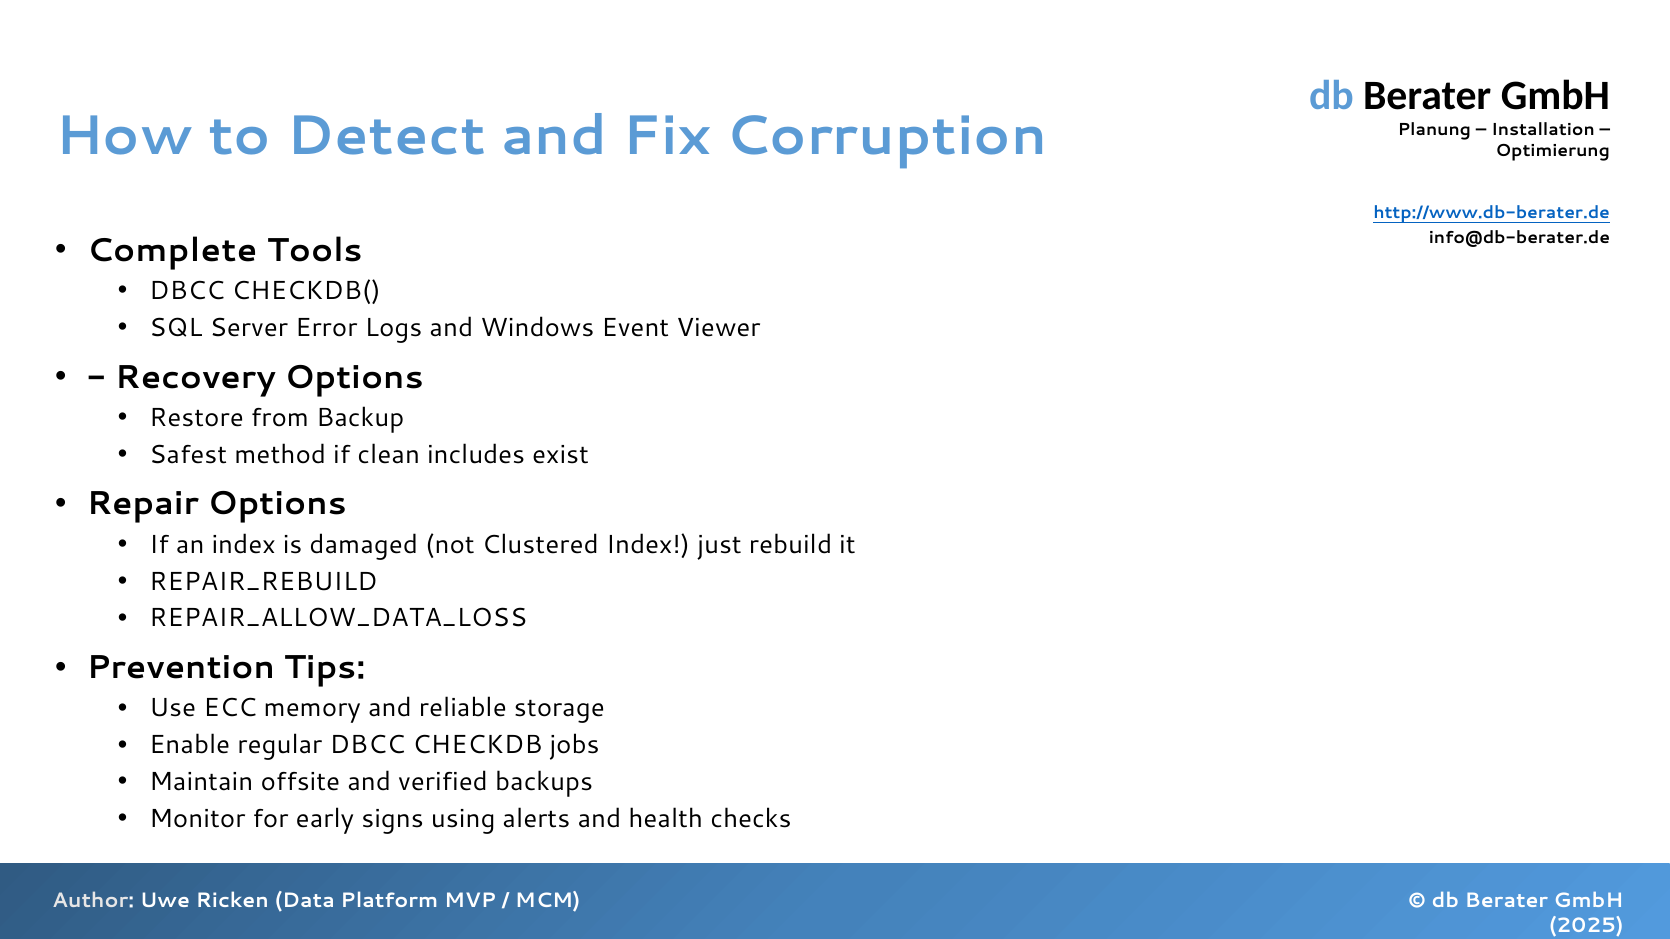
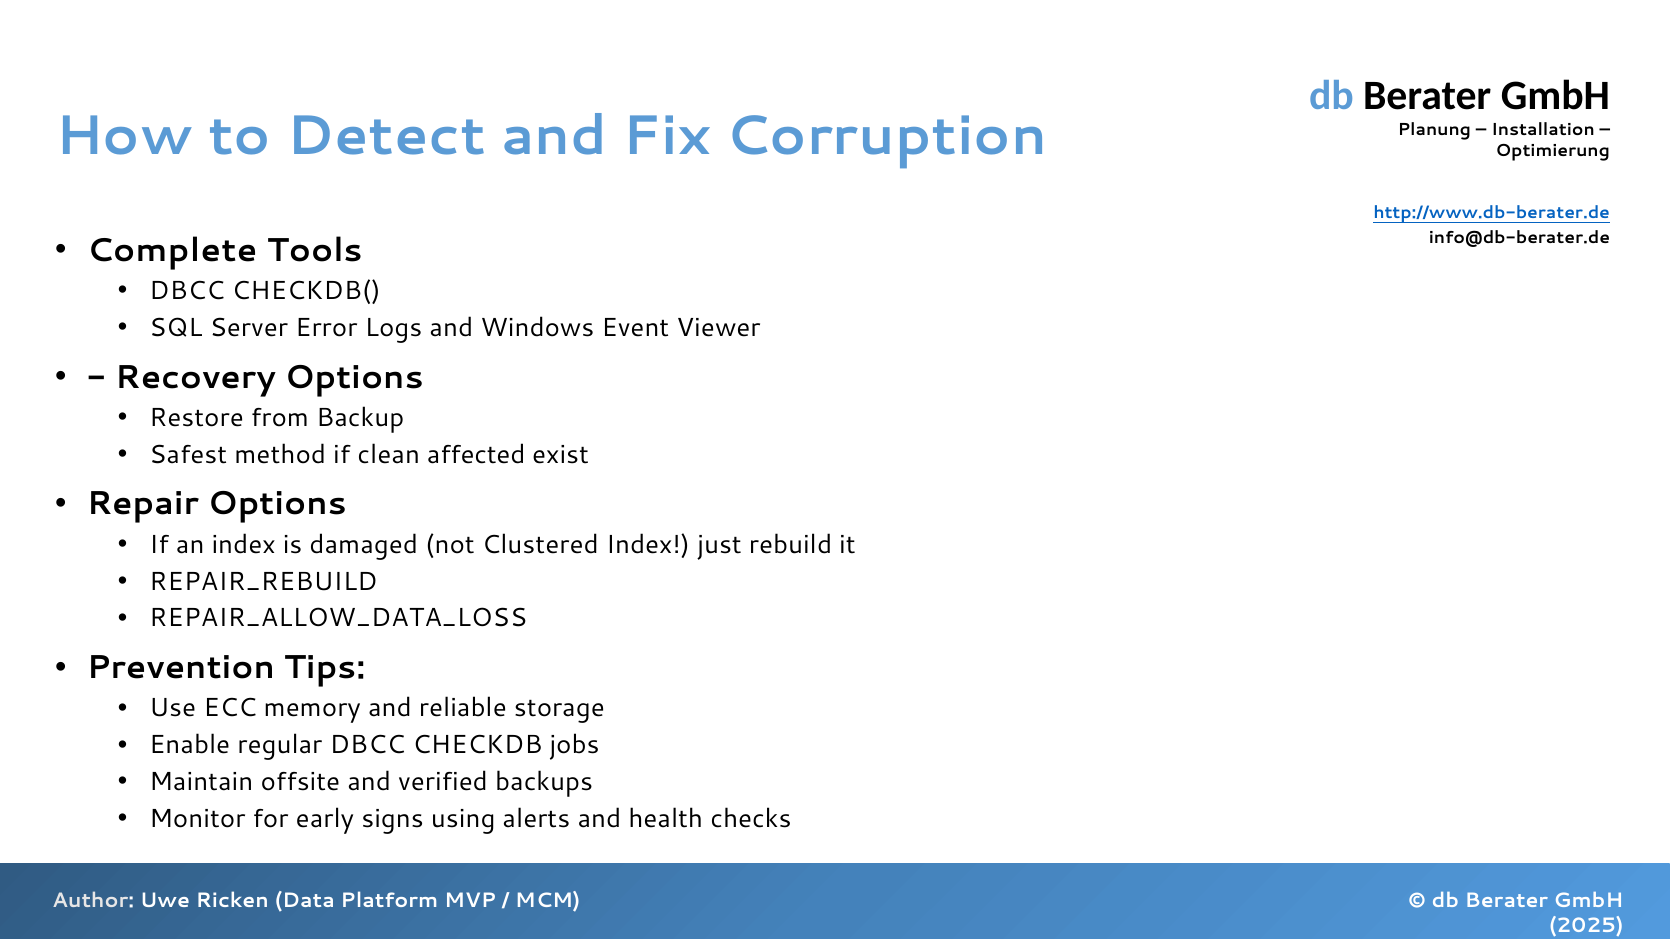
includes: includes -> affected (476, 455)
